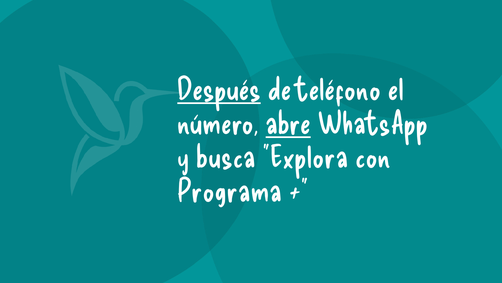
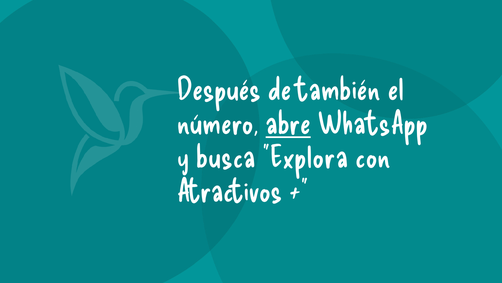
Después underline: present -> none (219, 89)
teléfono: teléfono -> también (340, 89)
Programa: Programa -> Atractivos (230, 191)
